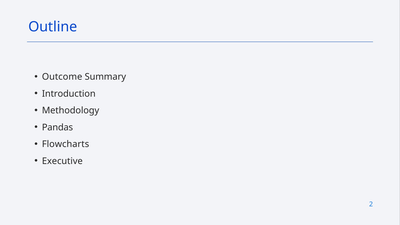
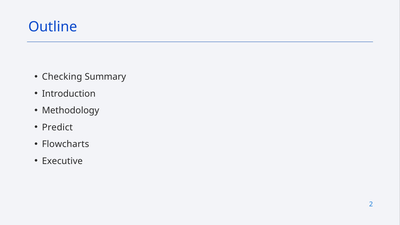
Outcome: Outcome -> Checking (62, 77)
Pandas: Pandas -> Predict (57, 127)
